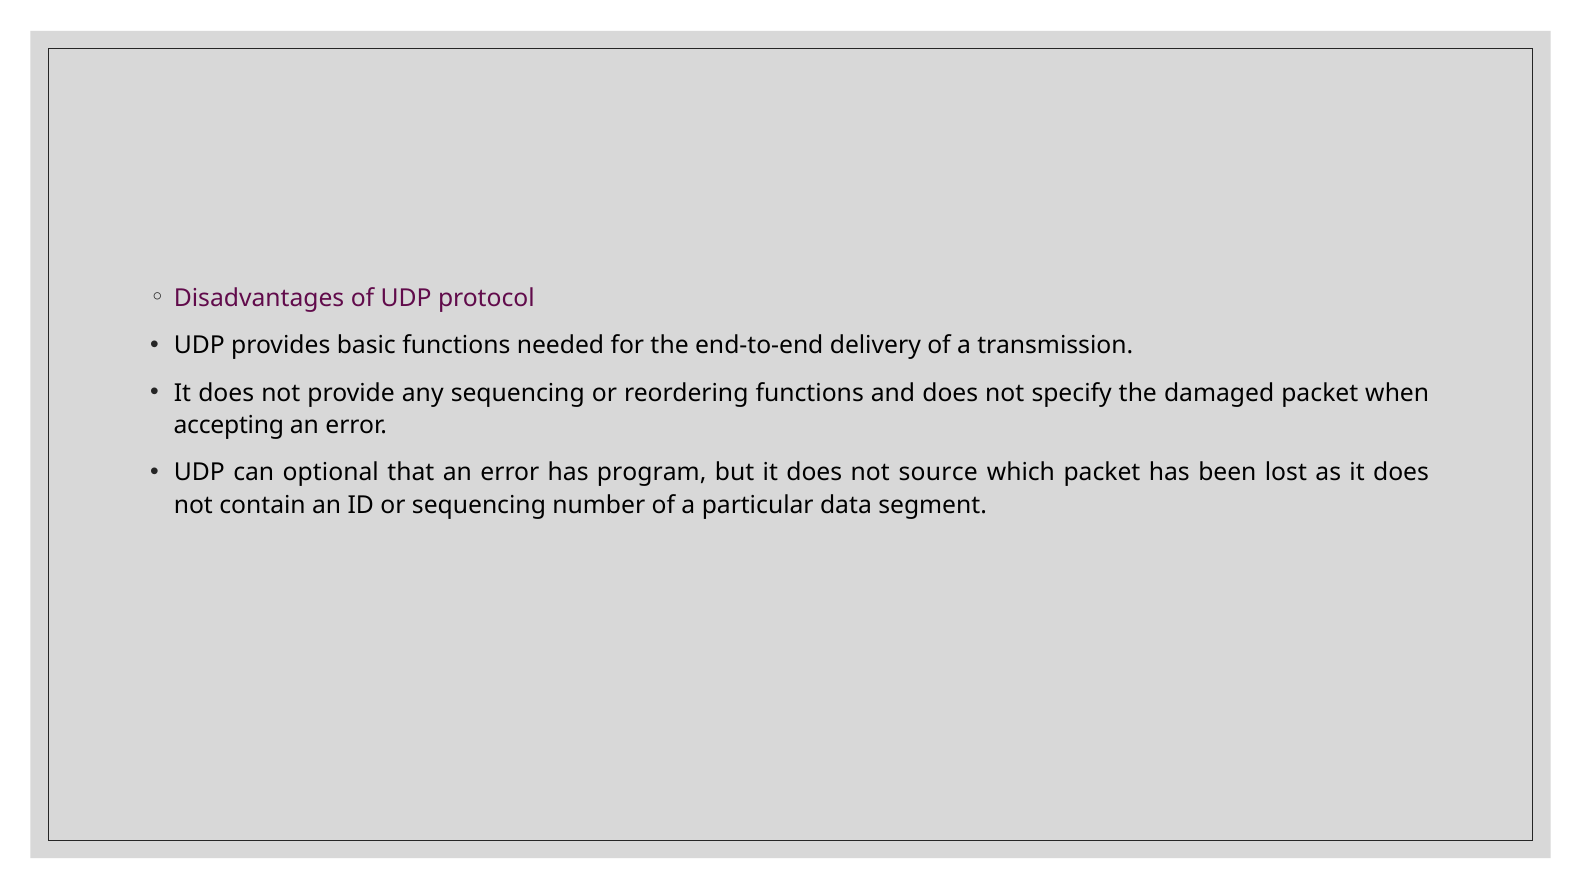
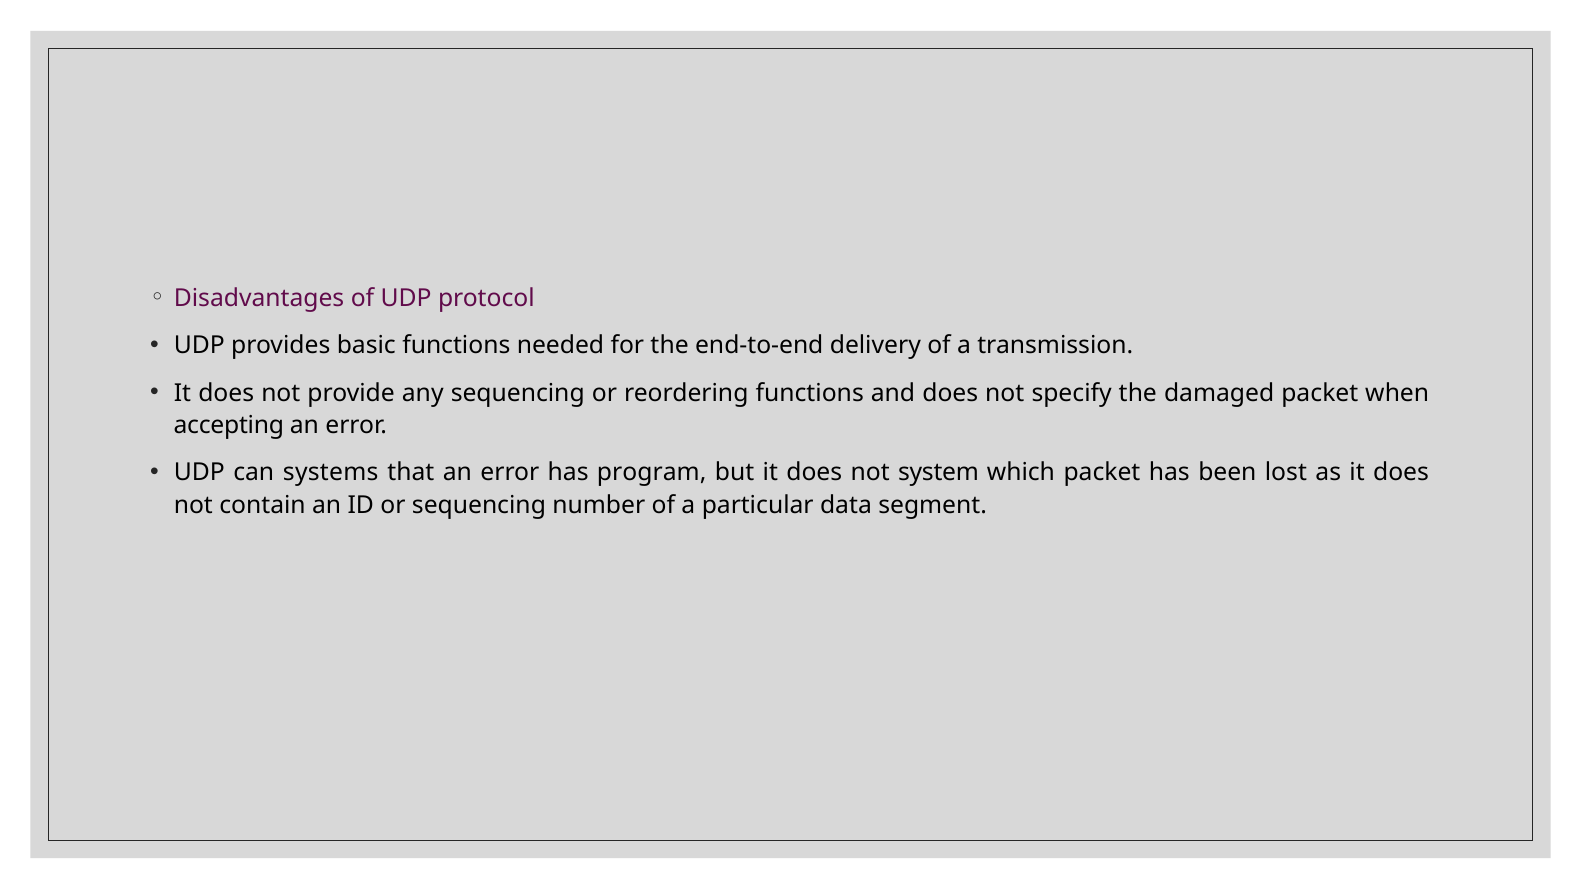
optional: optional -> systems (331, 473)
source: source -> system (939, 473)
